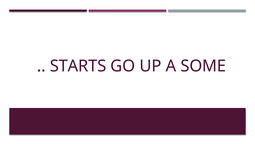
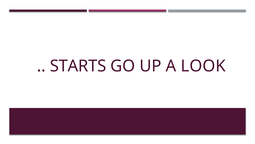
SOME: SOME -> LOOK (203, 66)
